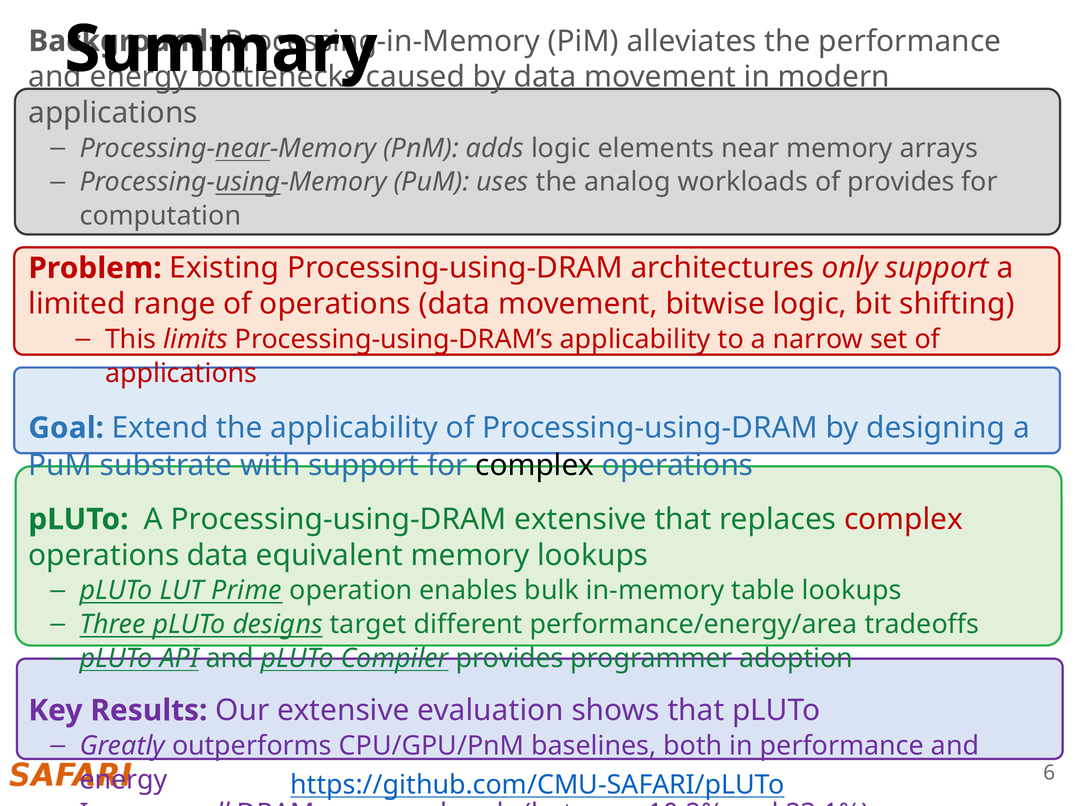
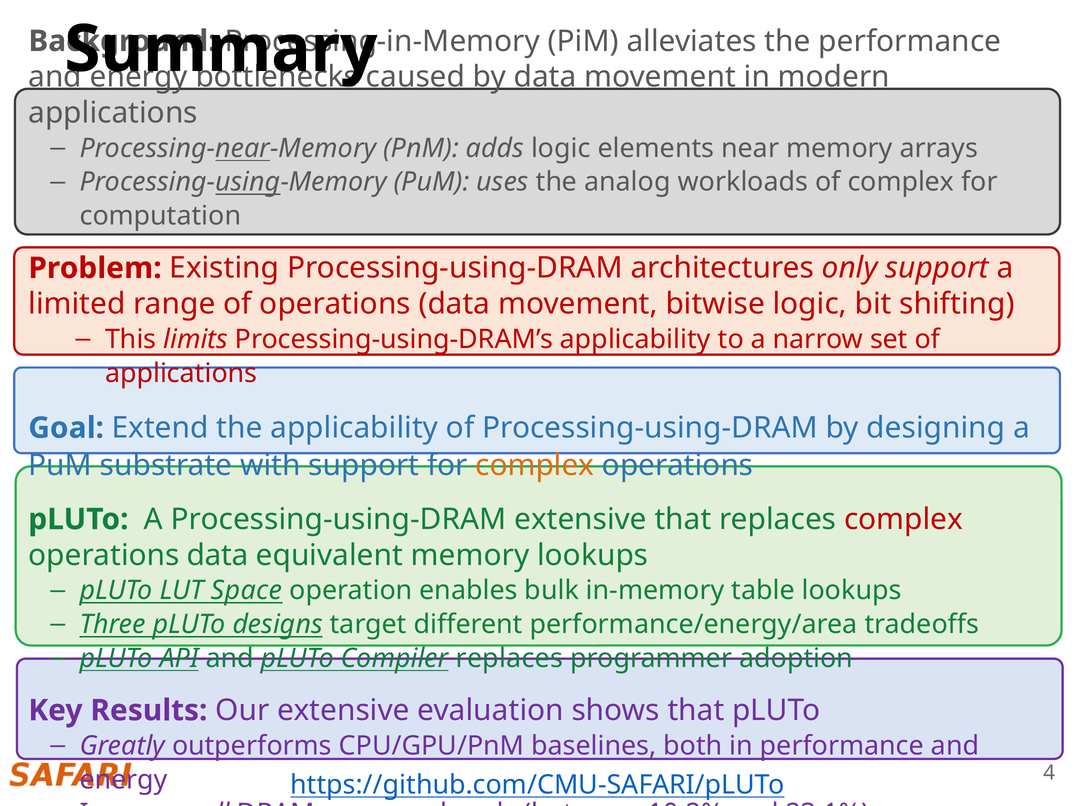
of provides: provides -> complex (901, 182)
complex colour: black -> orange (535, 466)
Prime: Prime -> Space (246, 591)
Compiler provides: provides -> replaces (509, 658)
6: 6 -> 4 (1049, 773)
